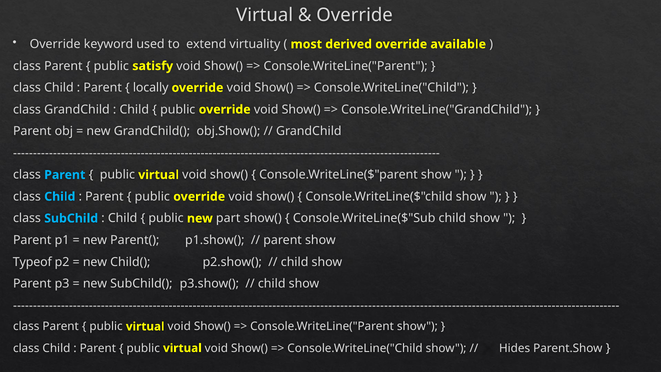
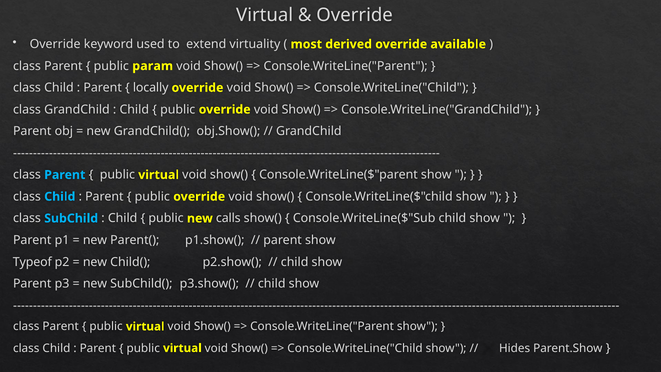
satisfy: satisfy -> param (153, 66)
part: part -> calls (228, 218)
